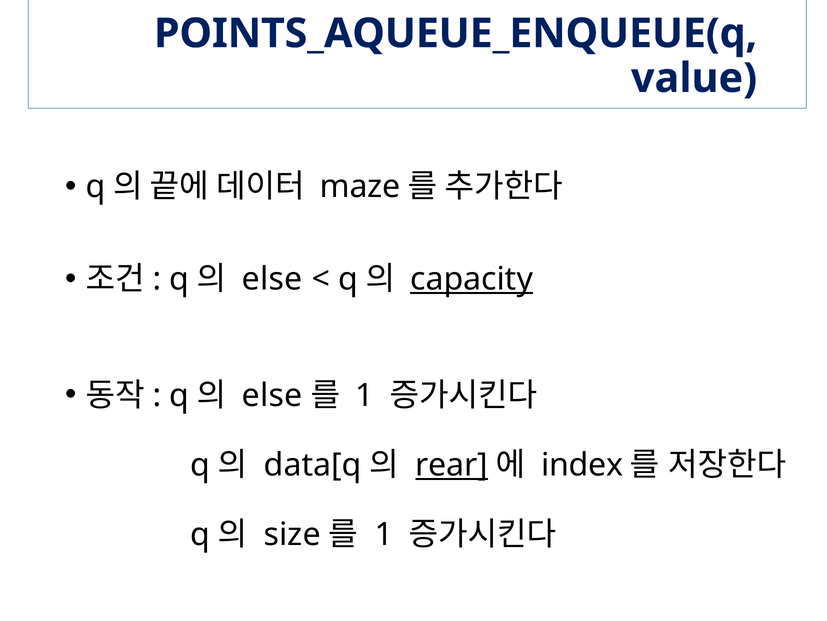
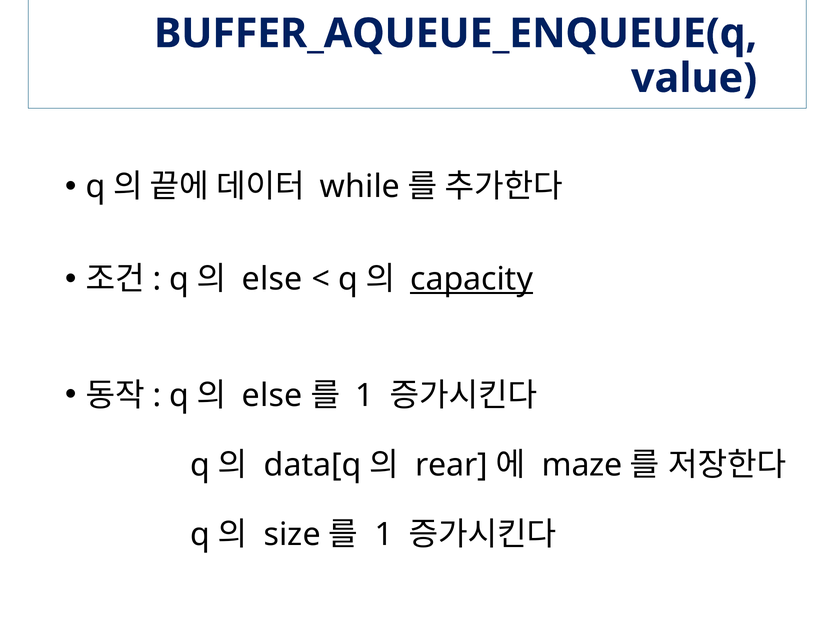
POINTS_AQUEUE_ENQUEUE(q: POINTS_AQUEUE_ENQUEUE(q -> BUFFER_AQUEUE_ENQUEUE(q (456, 34)
maze: maze -> while (360, 186)
rear underline: present -> none (452, 464)
index: index -> maze (582, 464)
